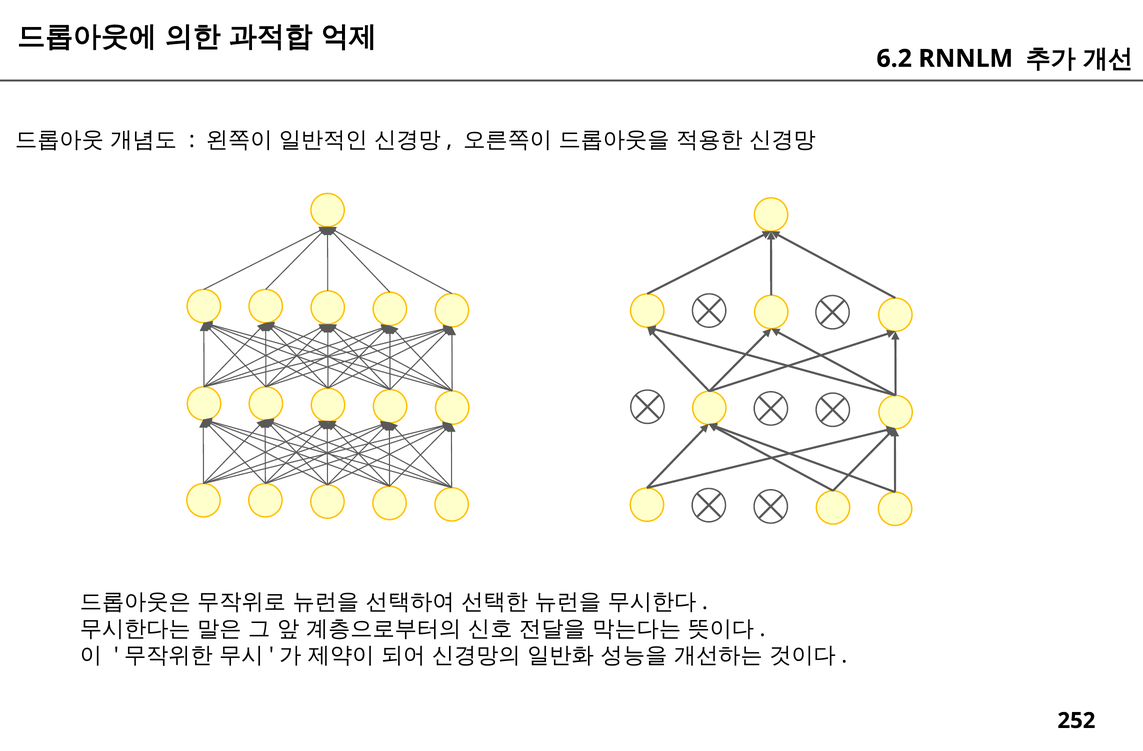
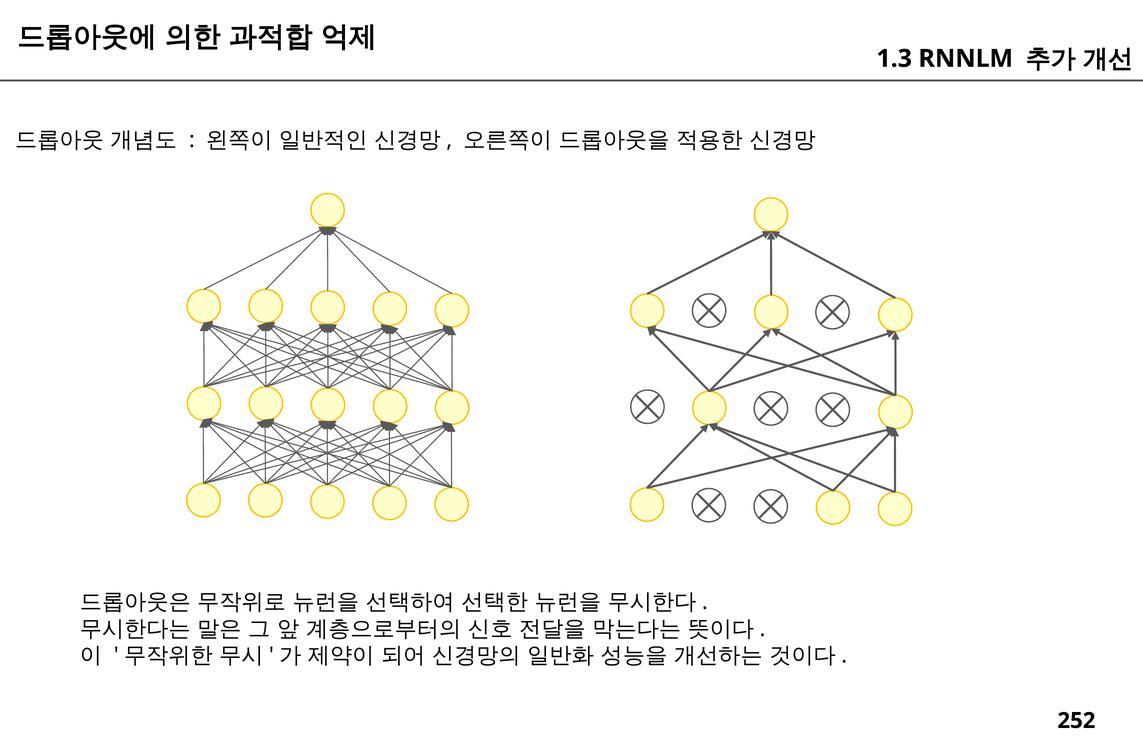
6.2: 6.2 -> 1.3 (894, 59)
